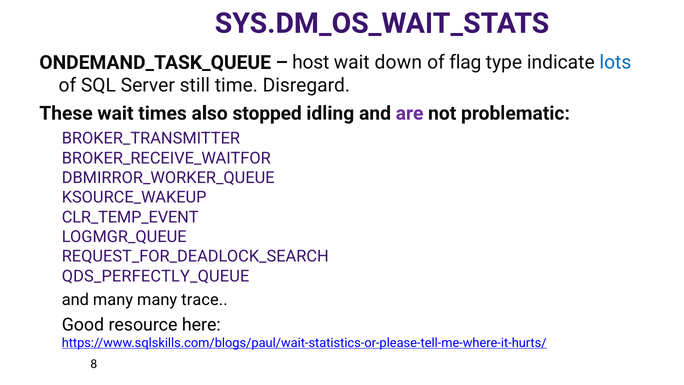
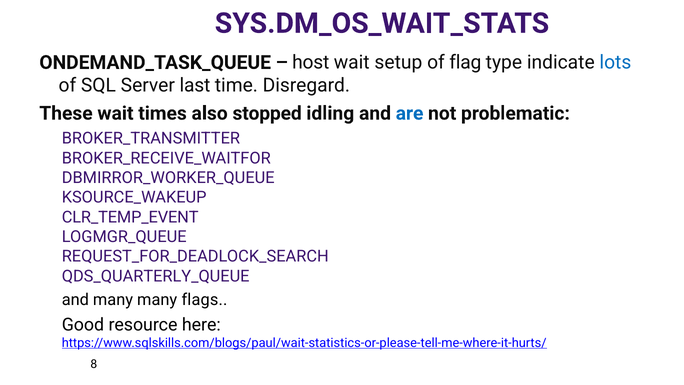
down: down -> setup (398, 62)
still: still -> last (195, 86)
are colour: purple -> blue (410, 113)
QDS_PERFECTLY_QUEUE: QDS_PERFECTLY_QUEUE -> QDS_QUARTERLY_QUEUE (156, 276)
trace: trace -> flags (204, 300)
